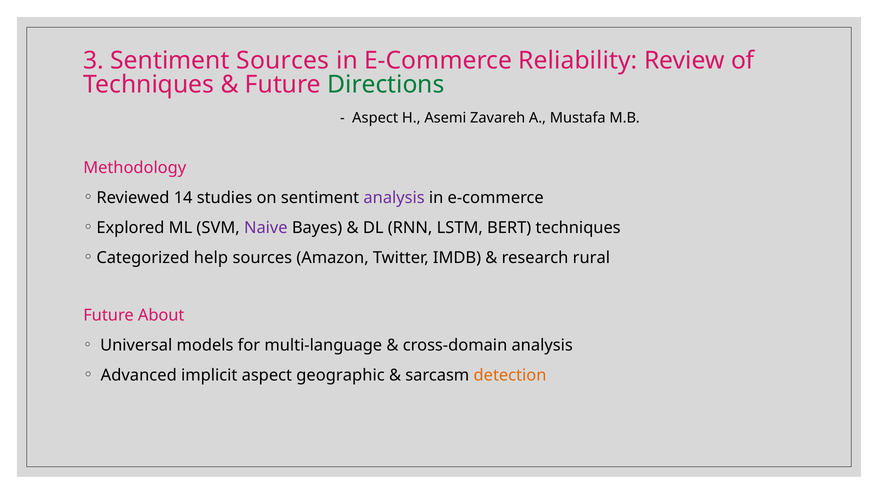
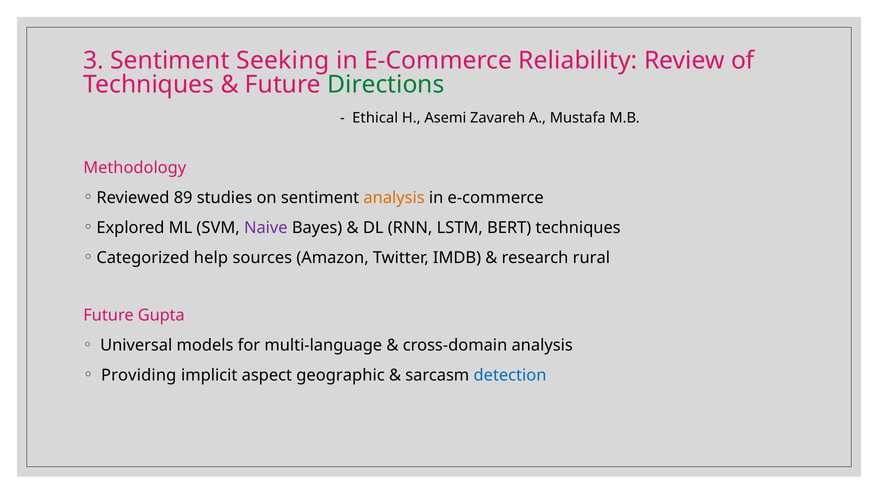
Sentiment Sources: Sources -> Seeking (283, 61)
Aspect: Aspect -> Ethical (375, 118)
14: 14 -> 89 (183, 198)
analysis colour: purple -> orange (394, 198)
About: About -> Gupta (161, 315)
Advanced: Advanced -> Providing (139, 375)
detection colour: orange -> blue (510, 375)
